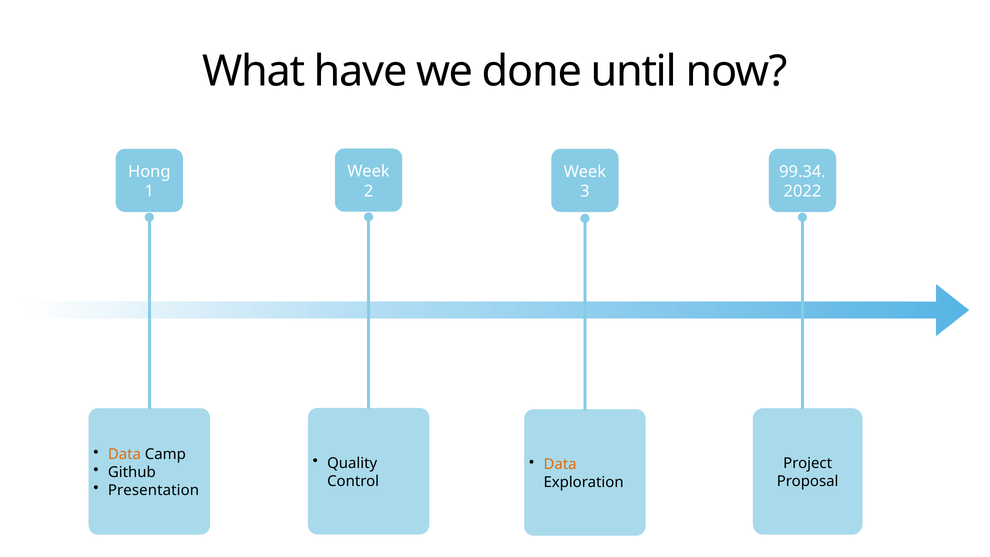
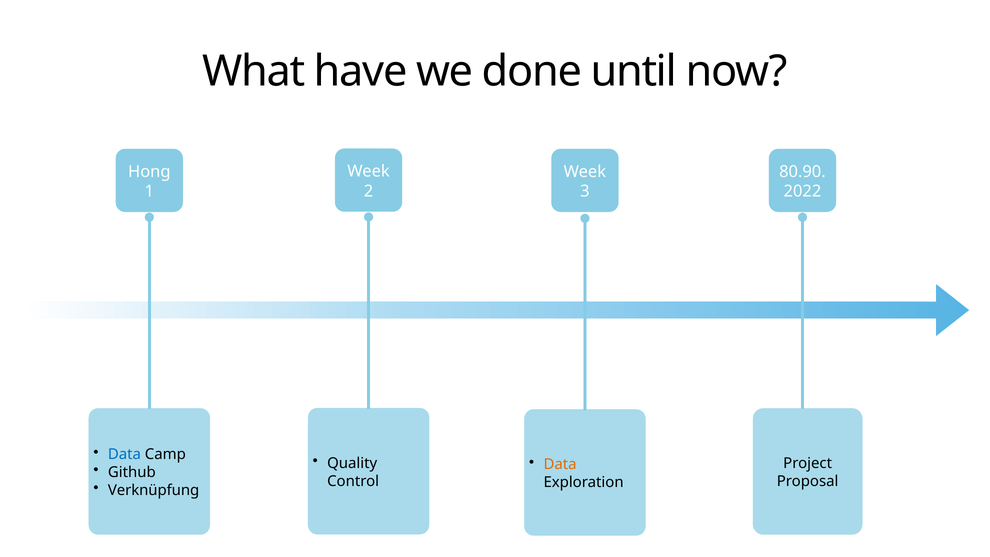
99.34: 99.34 -> 80.90 (802, 172)
Data colour: orange -> blue (124, 454)
Presentation: Presentation -> Verknüpfung (154, 490)
